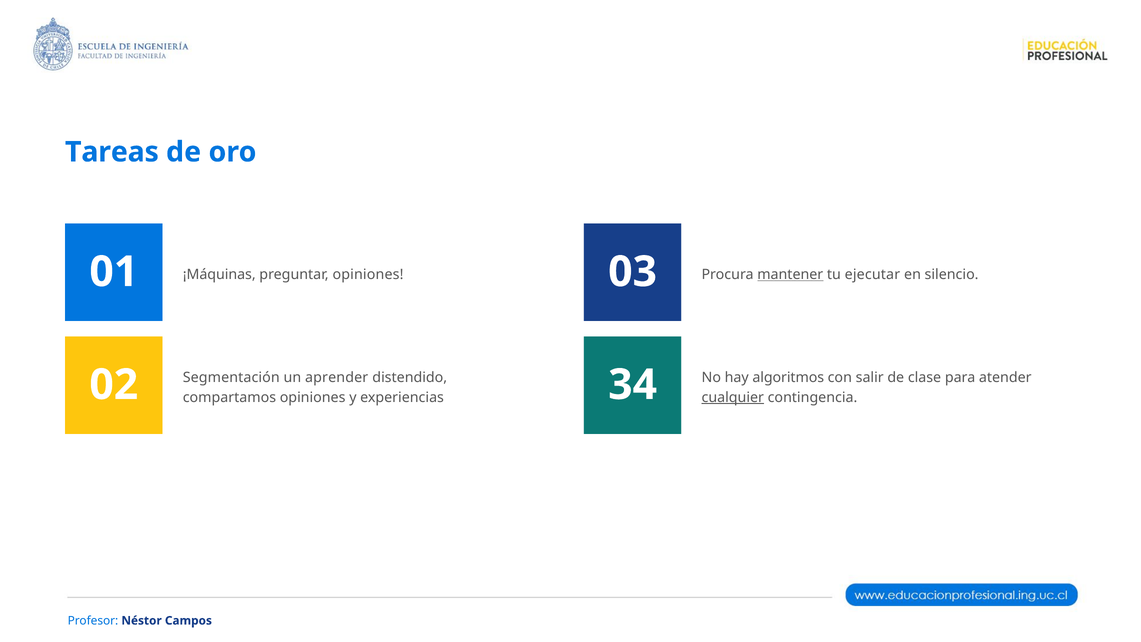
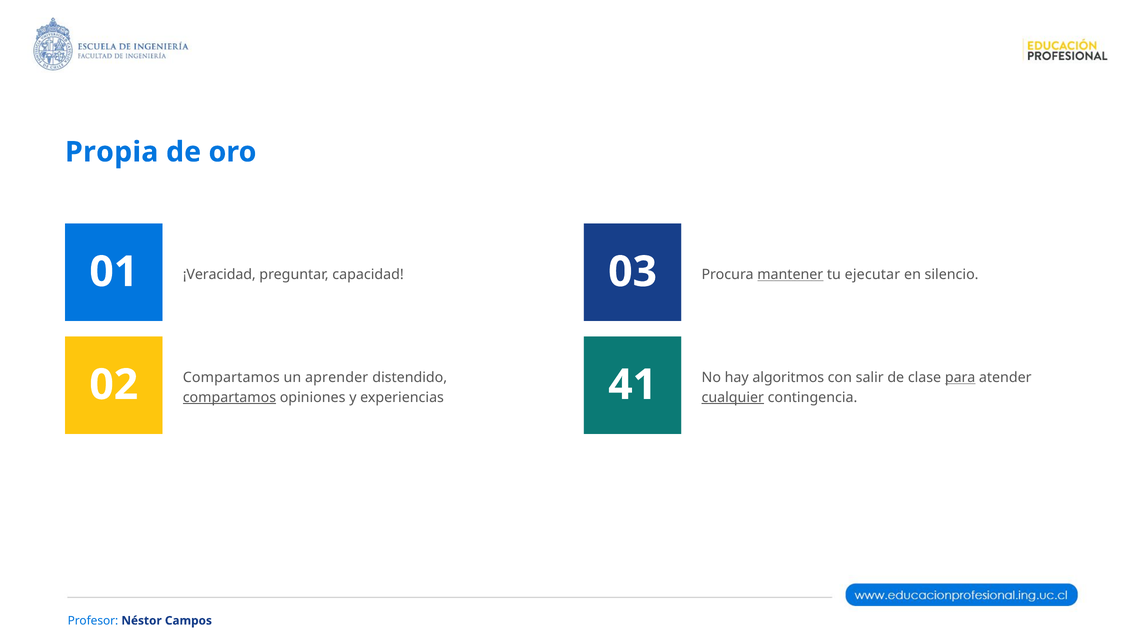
Tareas: Tareas -> Propia (112, 152)
¡Máquinas: ¡Máquinas -> ¡Veracidad (219, 274)
preguntar opiniones: opiniones -> capacidad (368, 274)
02 Segmentación: Segmentación -> Compartamos (231, 377)
compartamos underline: none -> present (229, 397)
34: 34 -> 41 (633, 385)
para underline: none -> present (960, 377)
